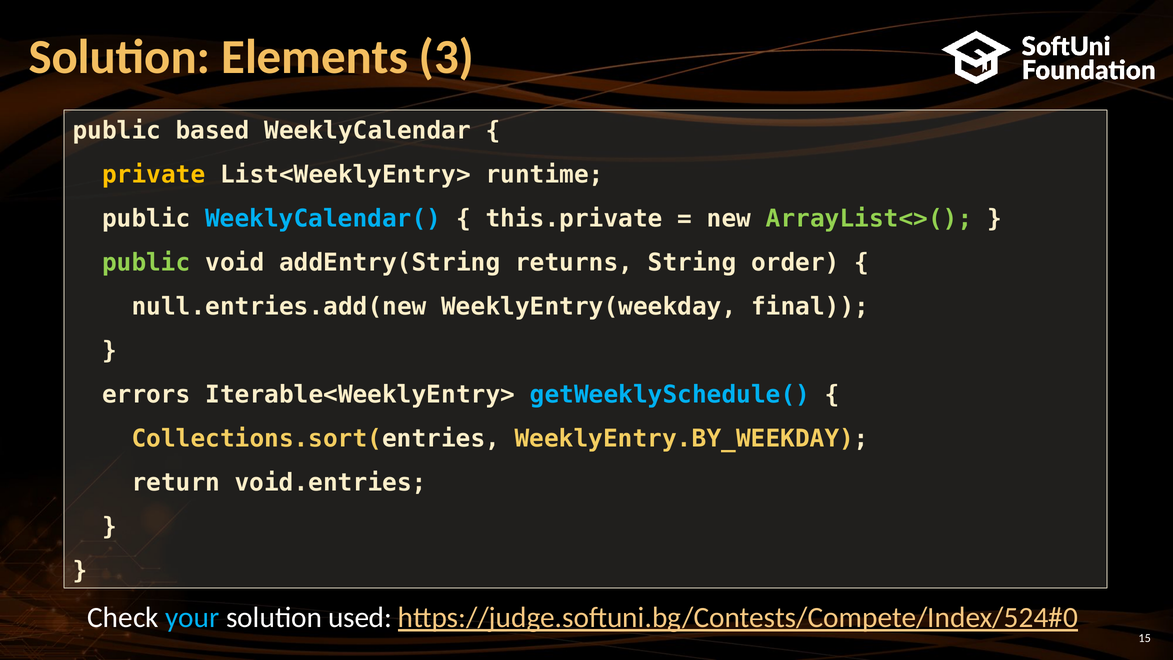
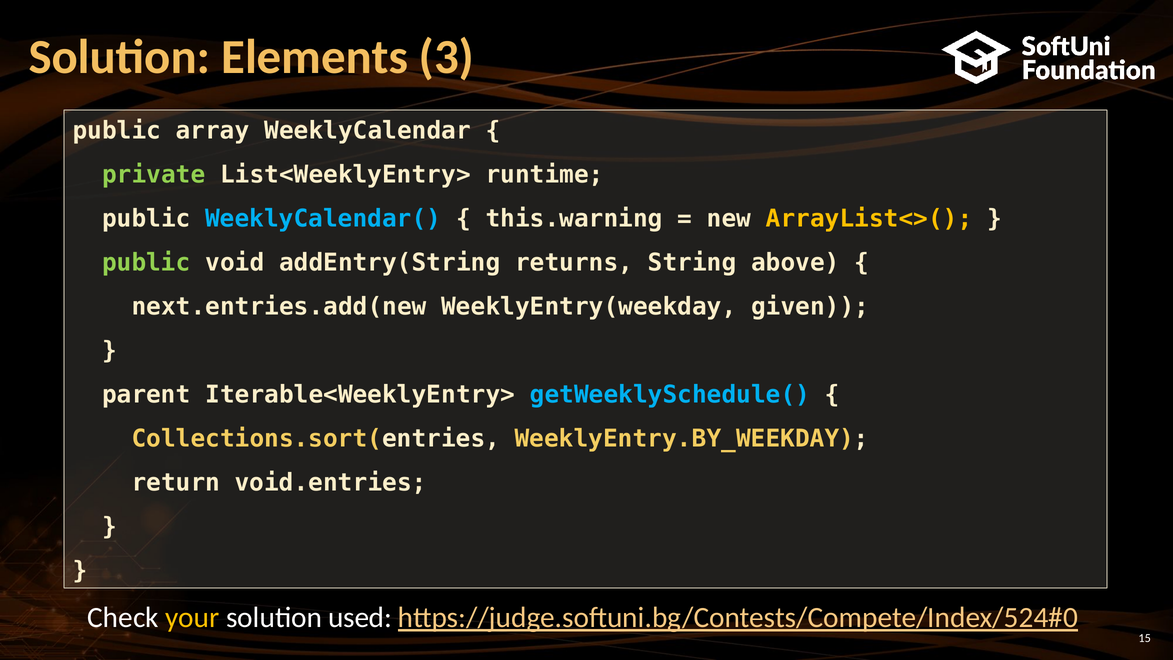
based: based -> array (213, 131)
private colour: yellow -> light green (154, 175)
this.private: this.private -> this.warning (574, 219)
ArrayList<>( colour: light green -> yellow (869, 219)
order: order -> above (795, 263)
null.entries.add(new: null.entries.add(new -> next.entries.add(new (279, 307)
final: final -> given (810, 307)
errors: errors -> parent (146, 395)
your colour: light blue -> yellow (192, 618)
